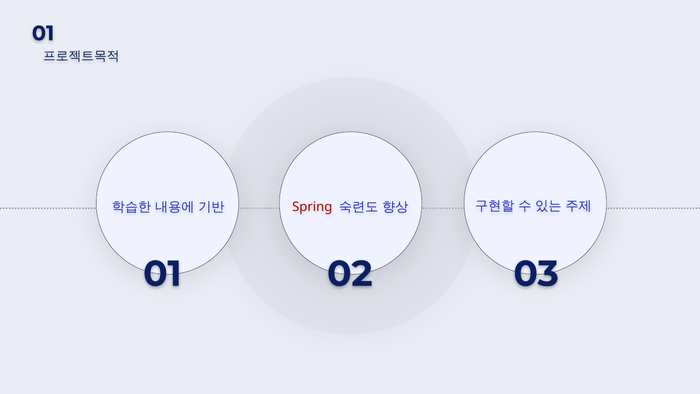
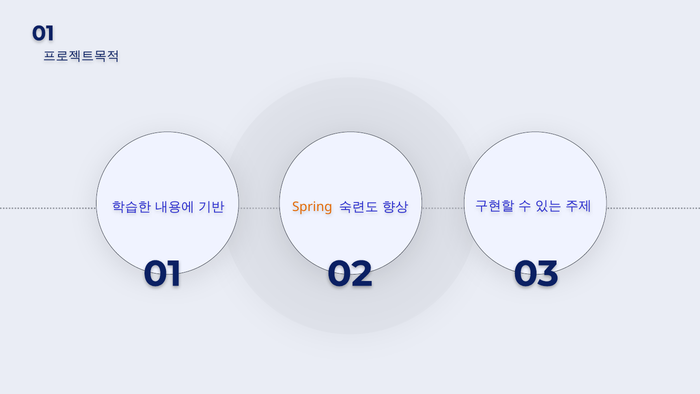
Spring colour: red -> orange (312, 207)
